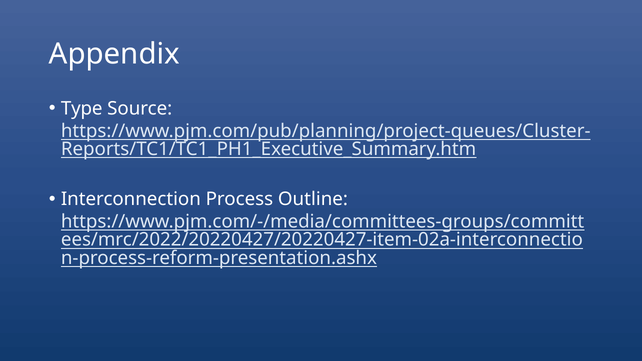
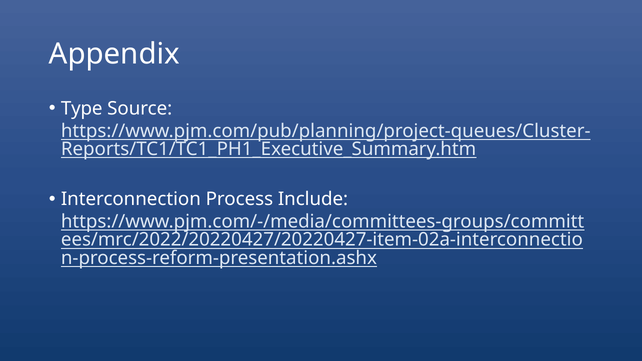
Outline: Outline -> Include (313, 199)
